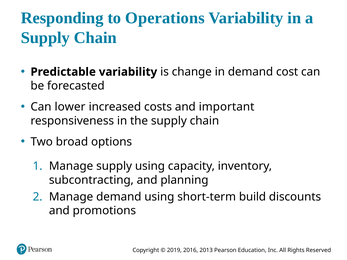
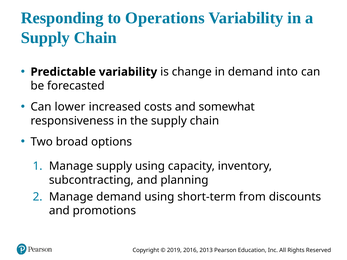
cost: cost -> into (287, 72)
important: important -> somewhat (227, 107)
build: build -> from (252, 197)
